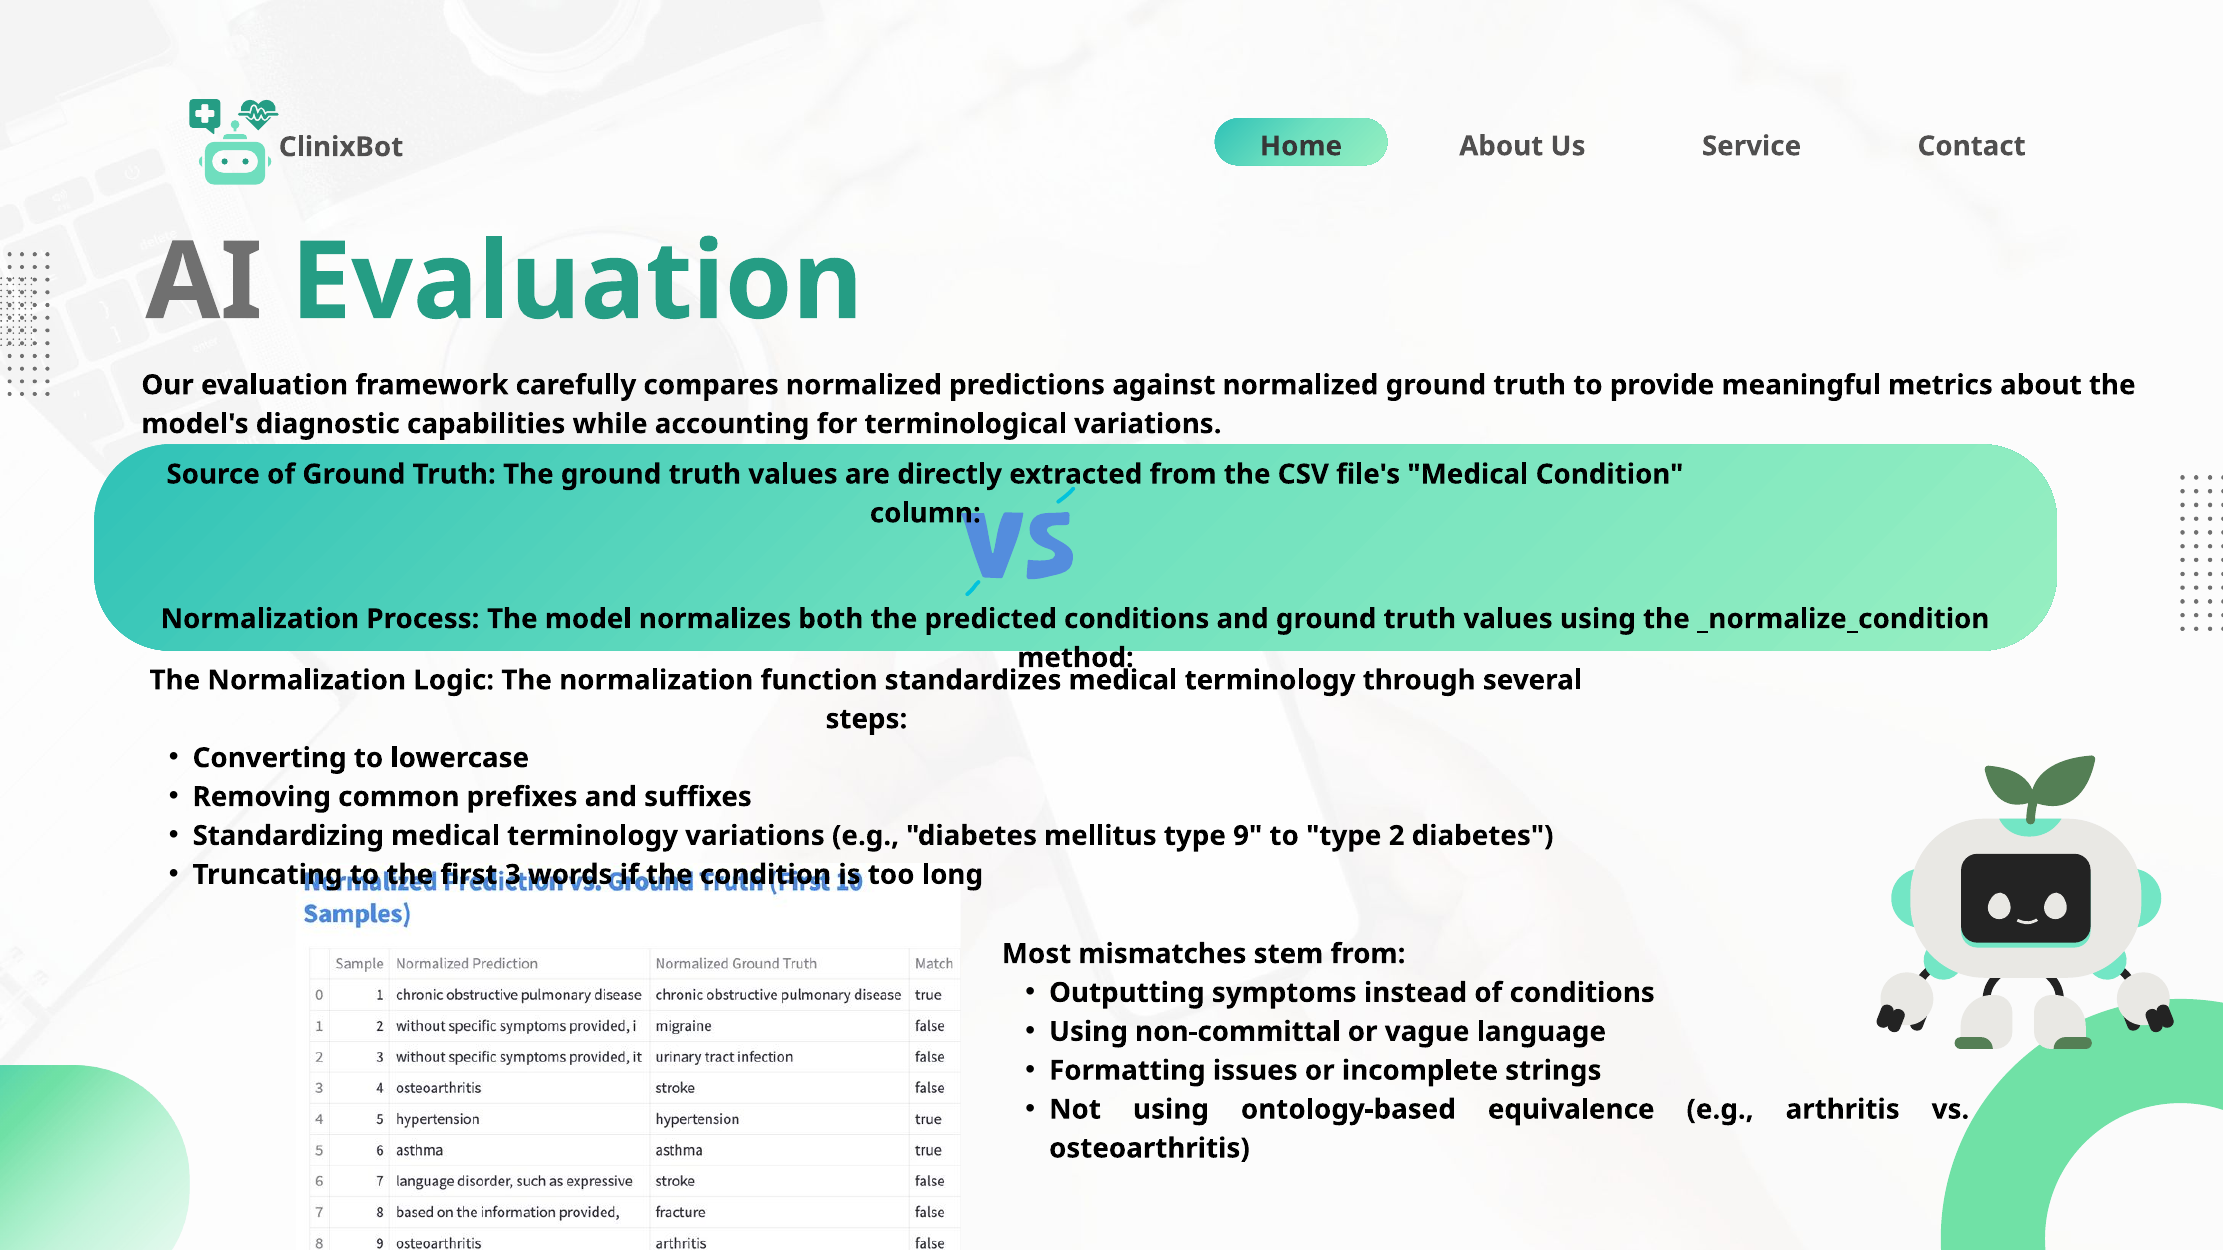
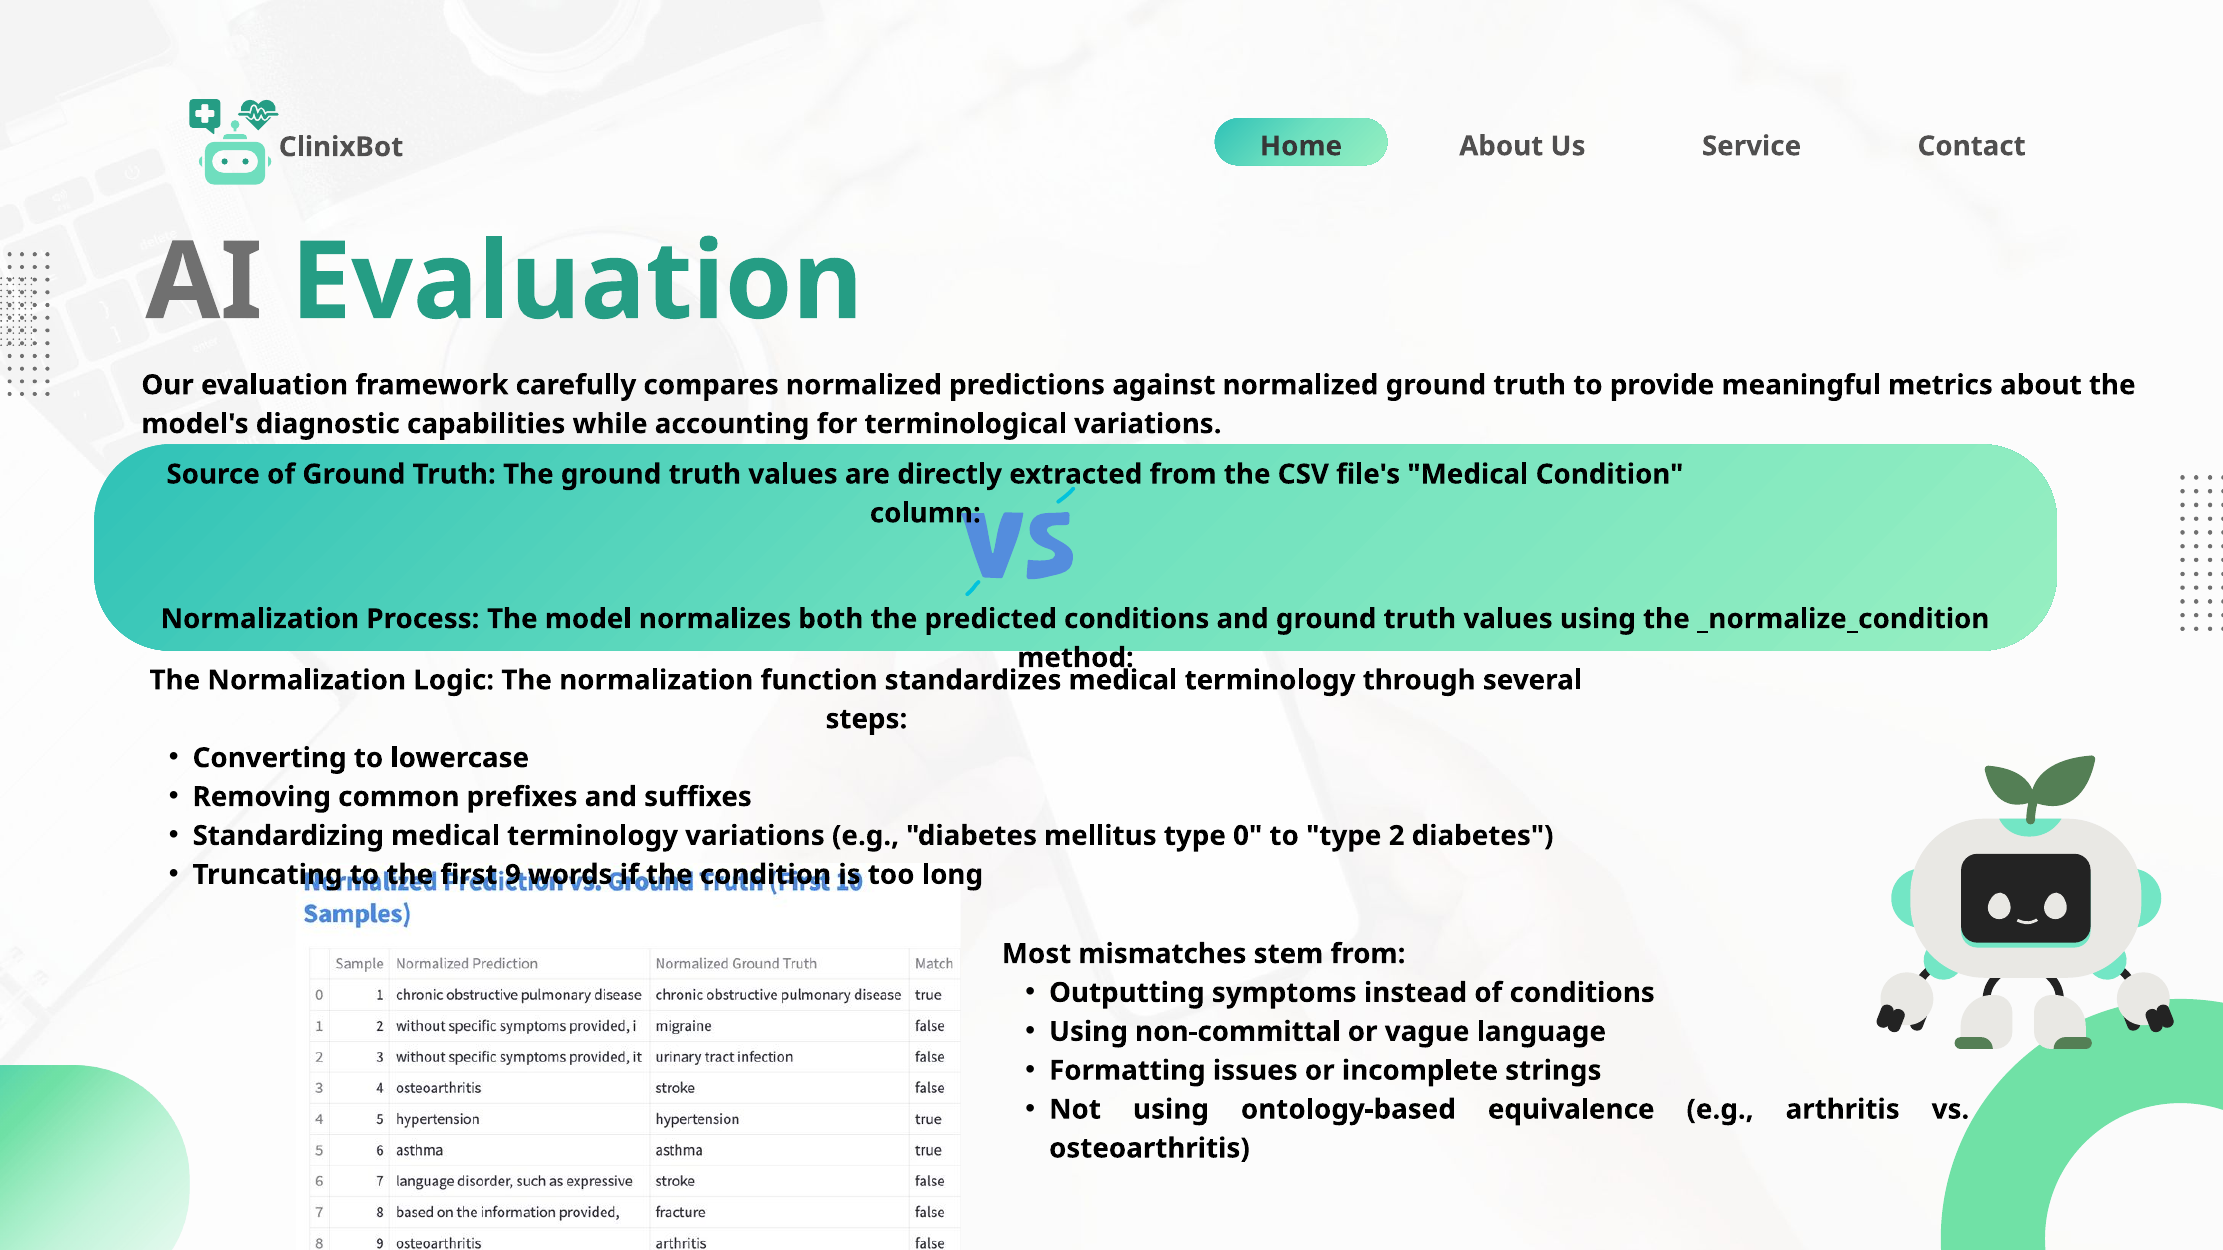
9: 9 -> 0 (1248, 836)
3: 3 -> 9 (513, 875)
